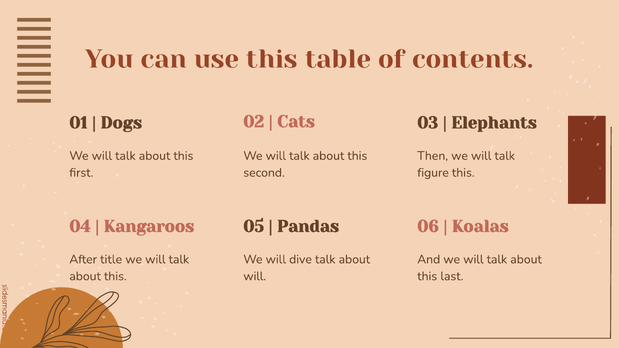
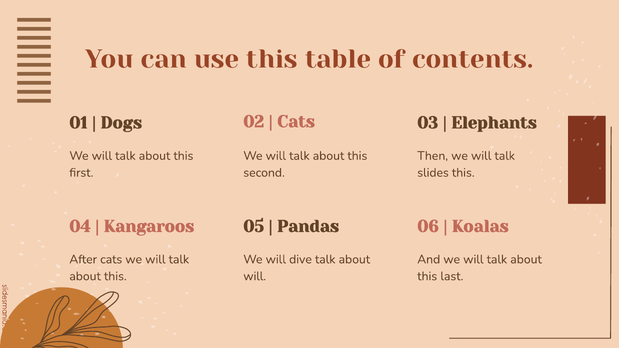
figure: figure -> slides (433, 173)
After title: title -> cats (111, 259)
